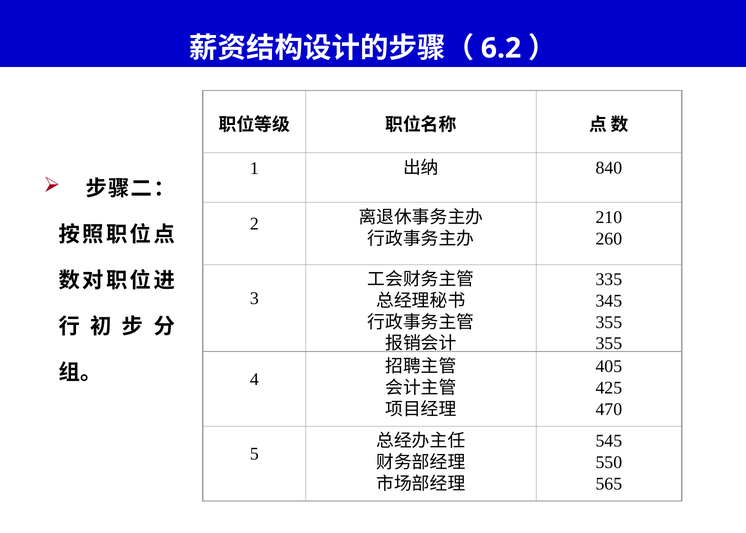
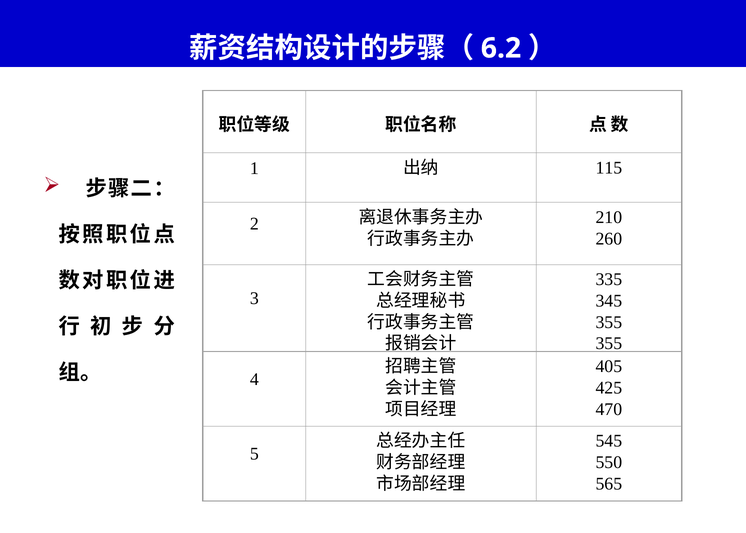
840: 840 -> 115 (609, 168)
